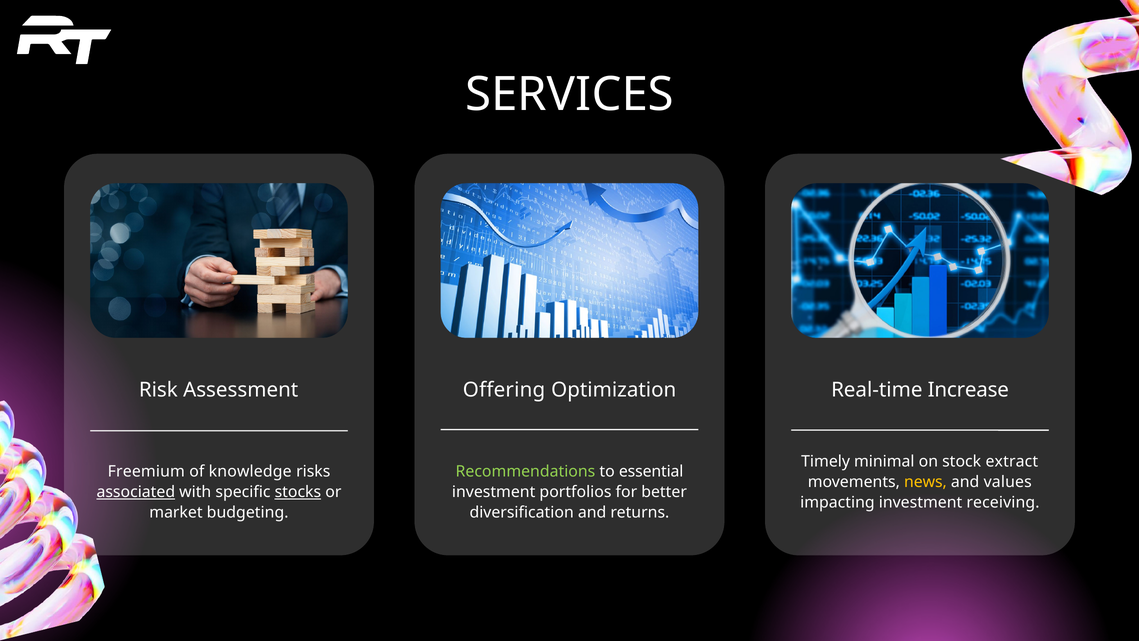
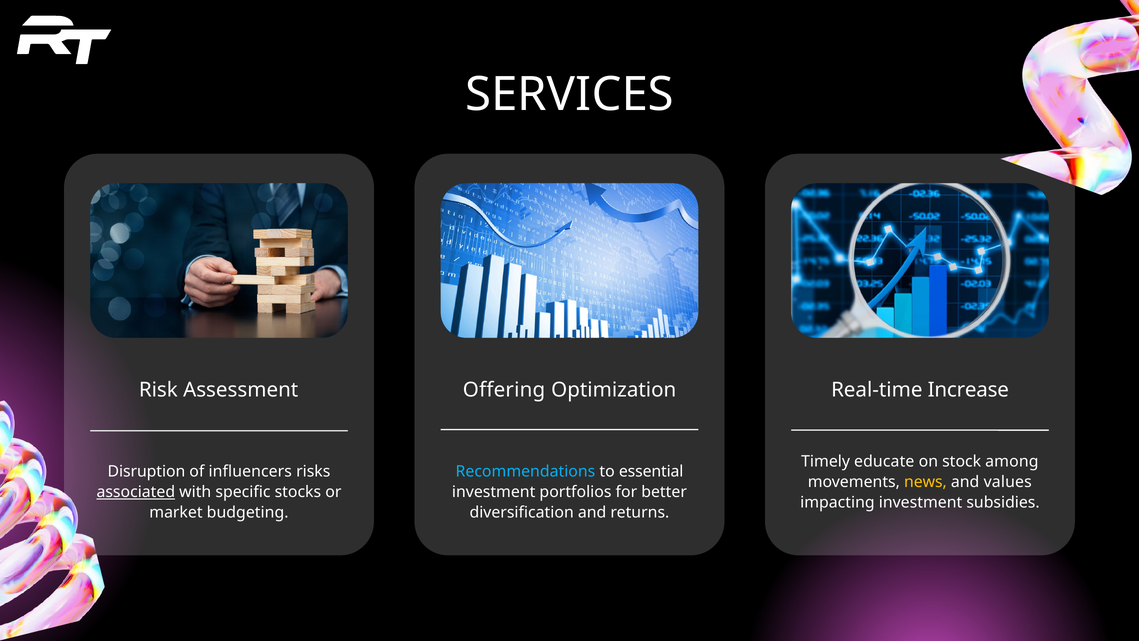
minimal: minimal -> educate (884, 461)
extract: extract -> among (1012, 461)
Freemium: Freemium -> Disruption (146, 471)
knowledge: knowledge -> influencers (250, 471)
Recommendations colour: light green -> light blue (525, 471)
stocks underline: present -> none (298, 492)
receiving: receiving -> subsidies (1003, 502)
